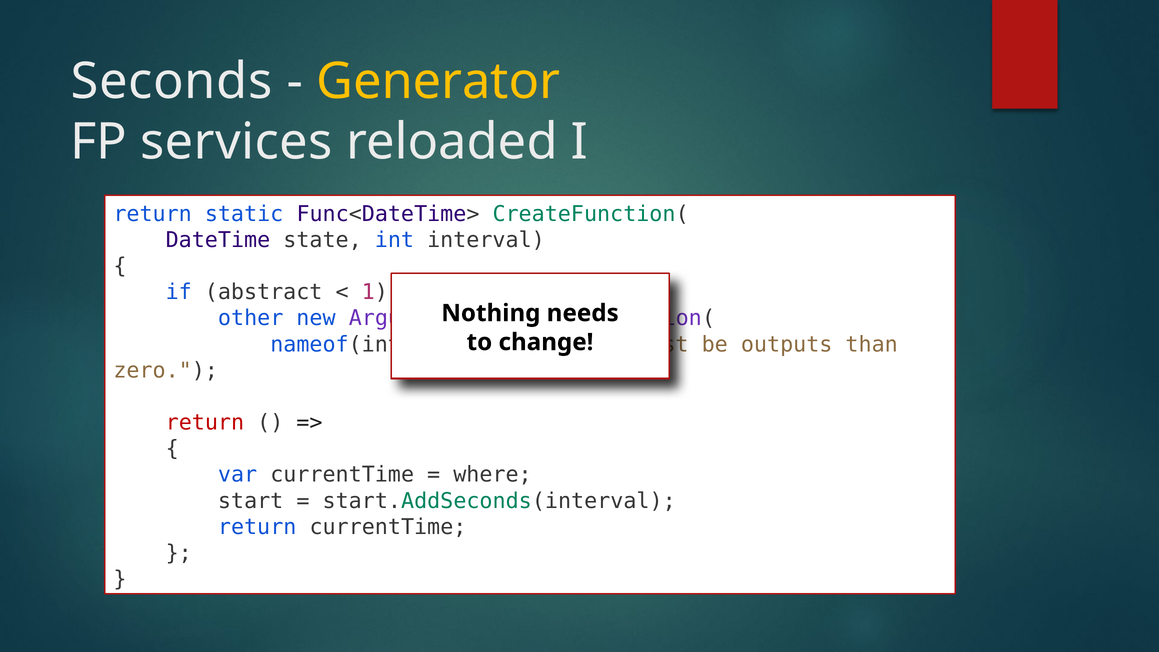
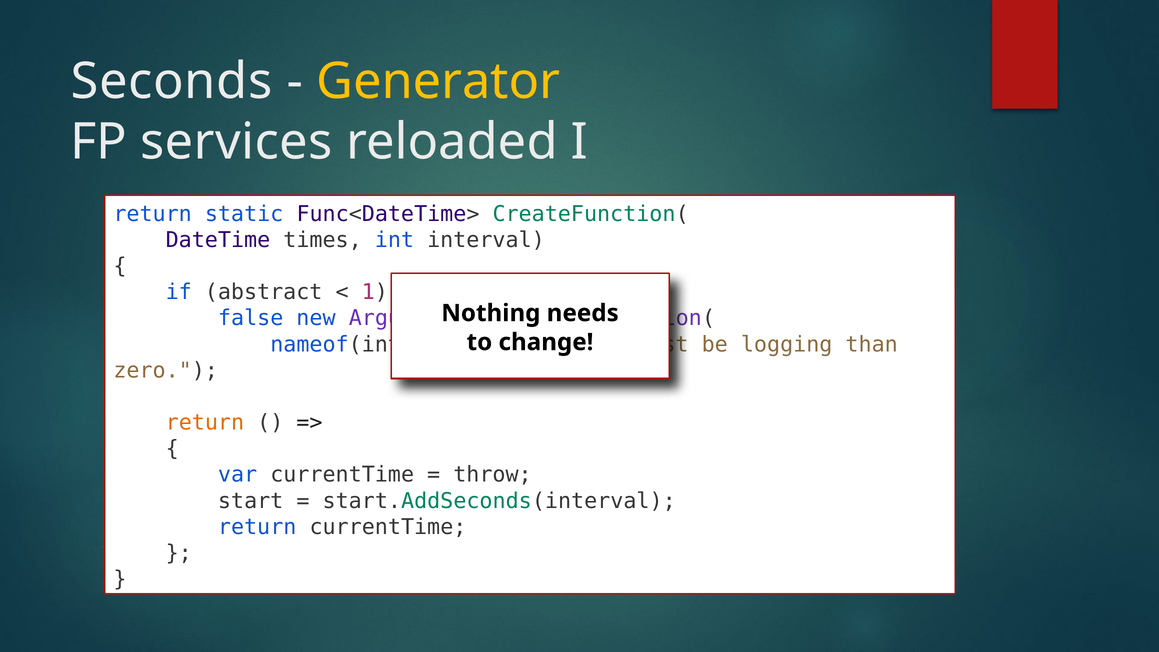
state: state -> times (323, 240)
other: other -> false (251, 318)
outputs: outputs -> logging (787, 344)
return colour: red -> orange (205, 423)
where: where -> throw (493, 475)
